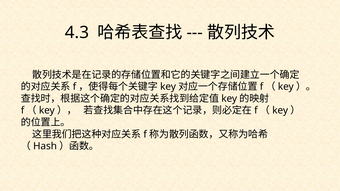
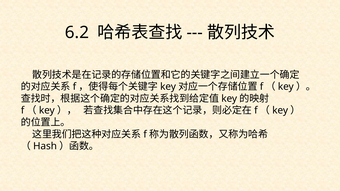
4.3: 4.3 -> 6.2 (77, 33)
